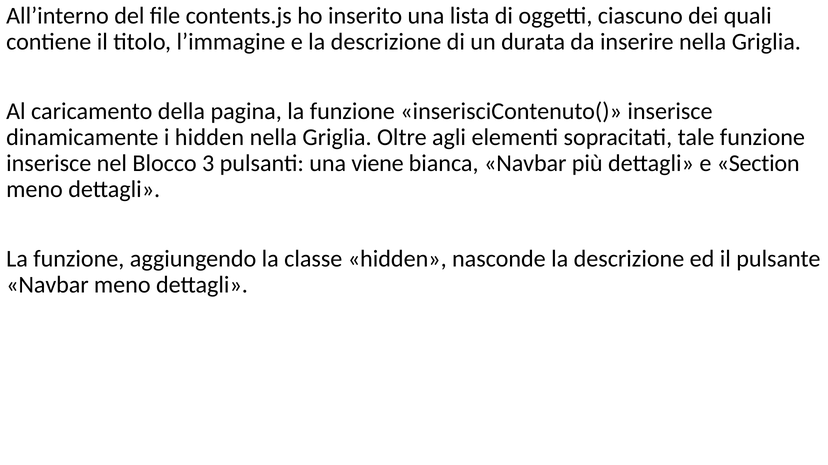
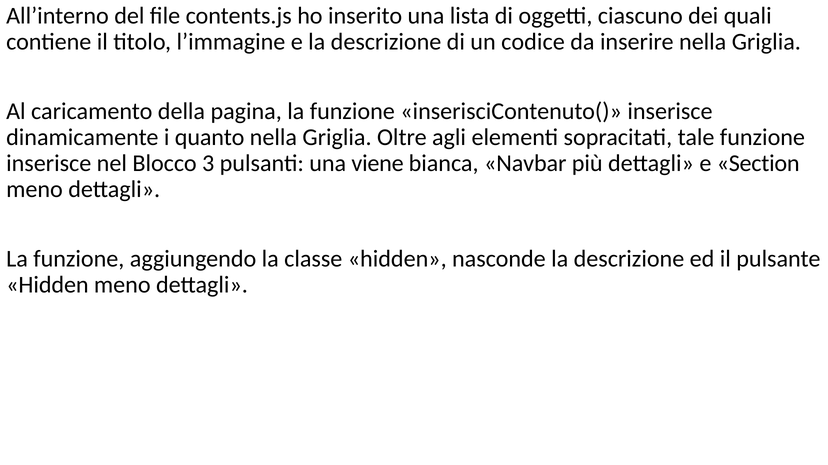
durata: durata -> codice (533, 42)
i hidden: hidden -> quanto (210, 138)
Navbar: Navbar -> Hidden (47, 285)
